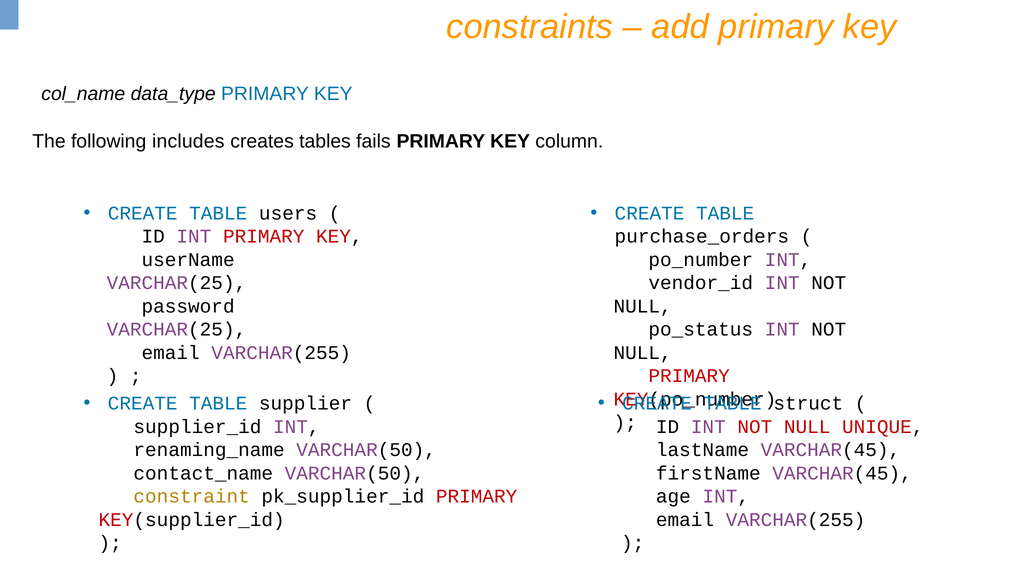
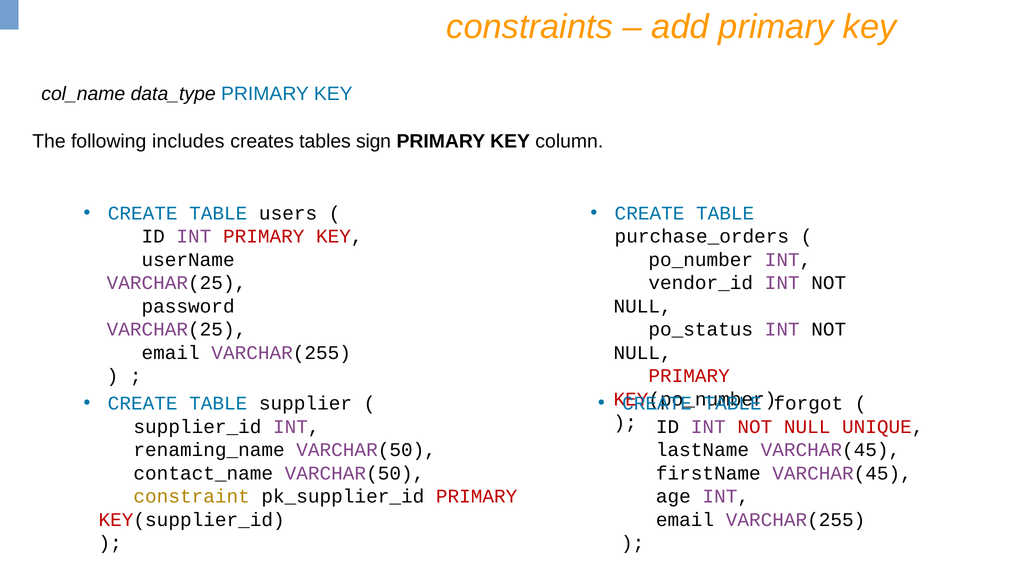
fails: fails -> sign (374, 141)
struct: struct -> forgot (808, 404)
